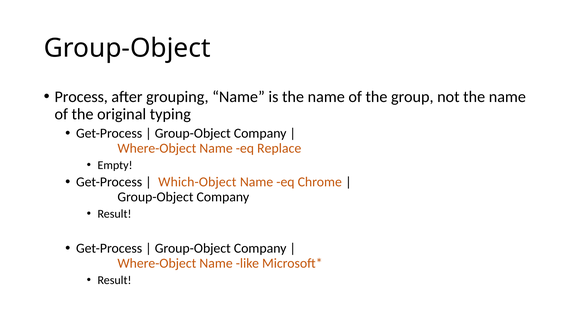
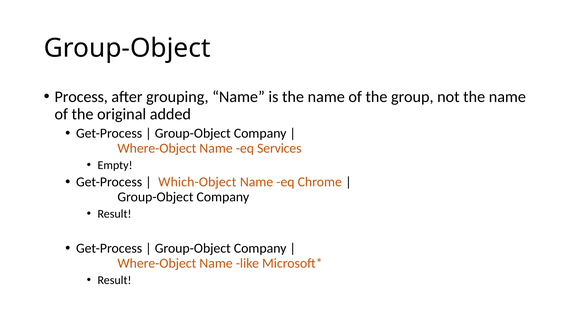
typing: typing -> added (170, 114)
Replace: Replace -> Services (279, 148)
